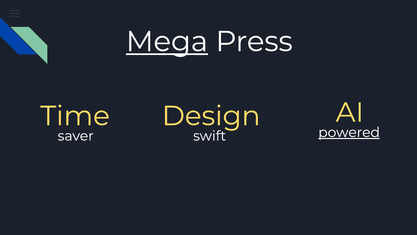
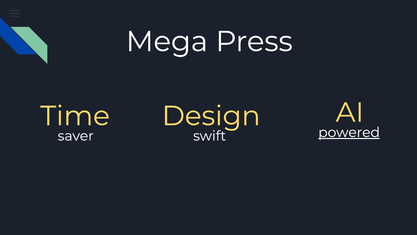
Mega underline: present -> none (167, 42)
